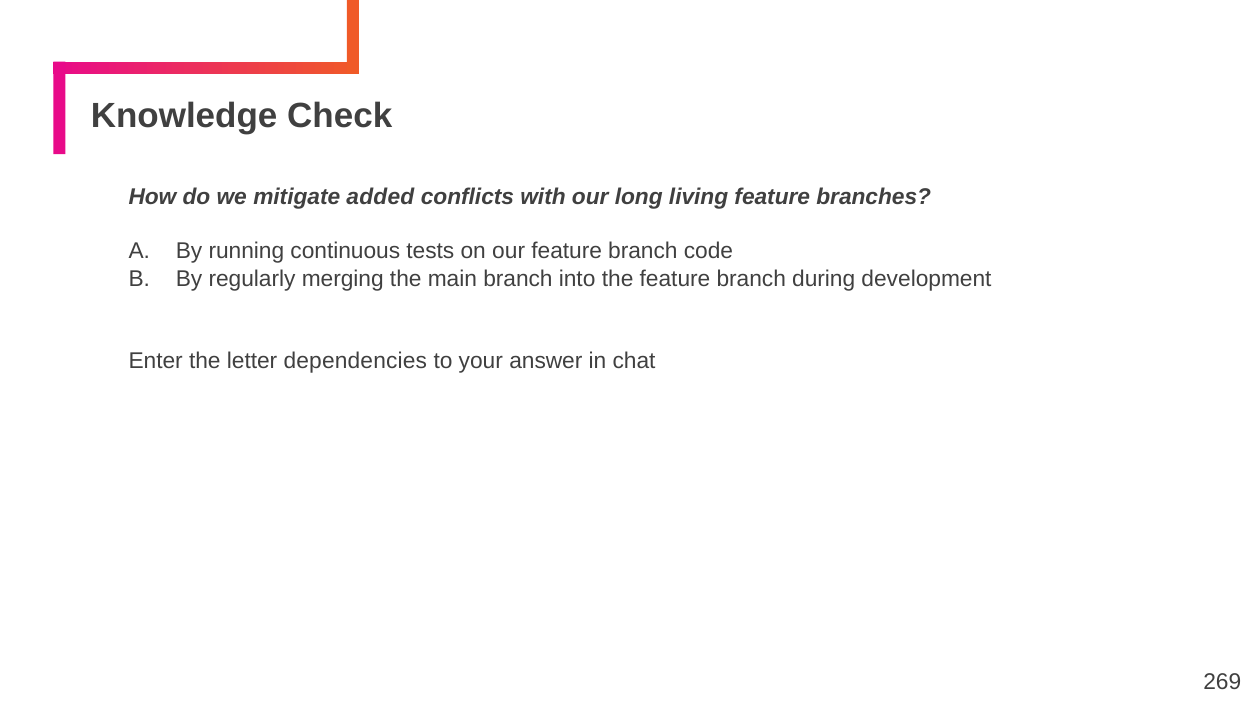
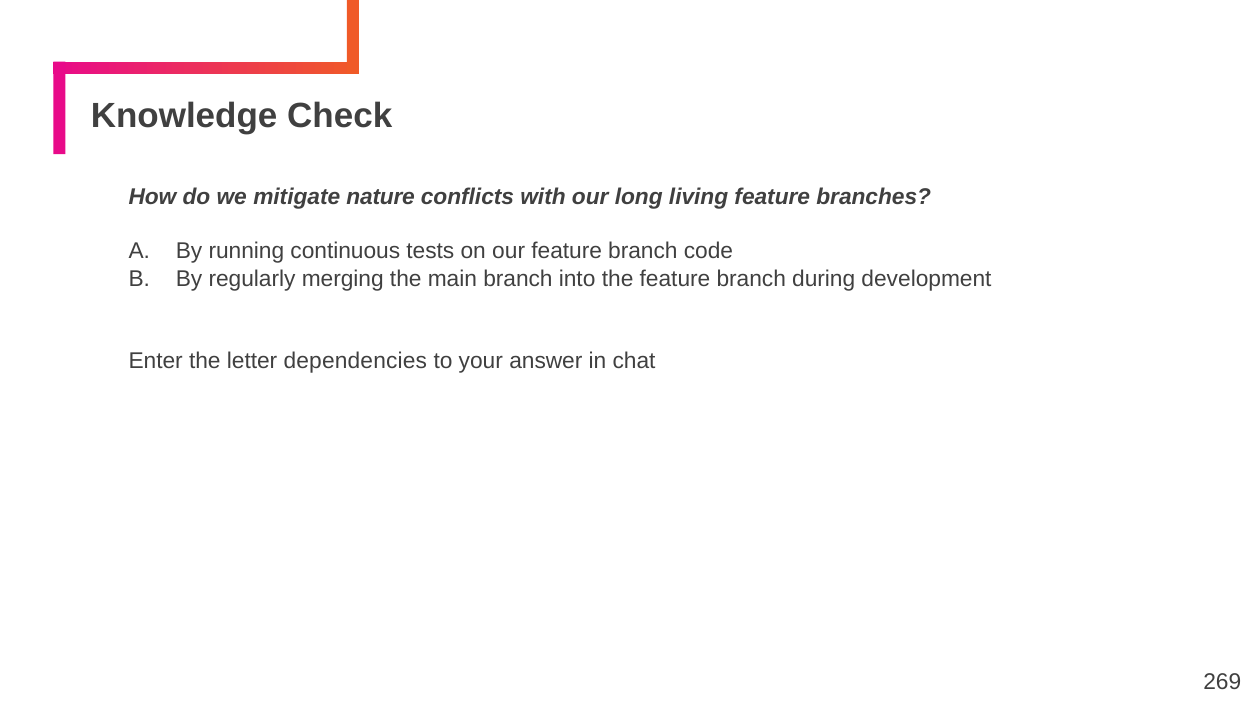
added: added -> nature (381, 197)
